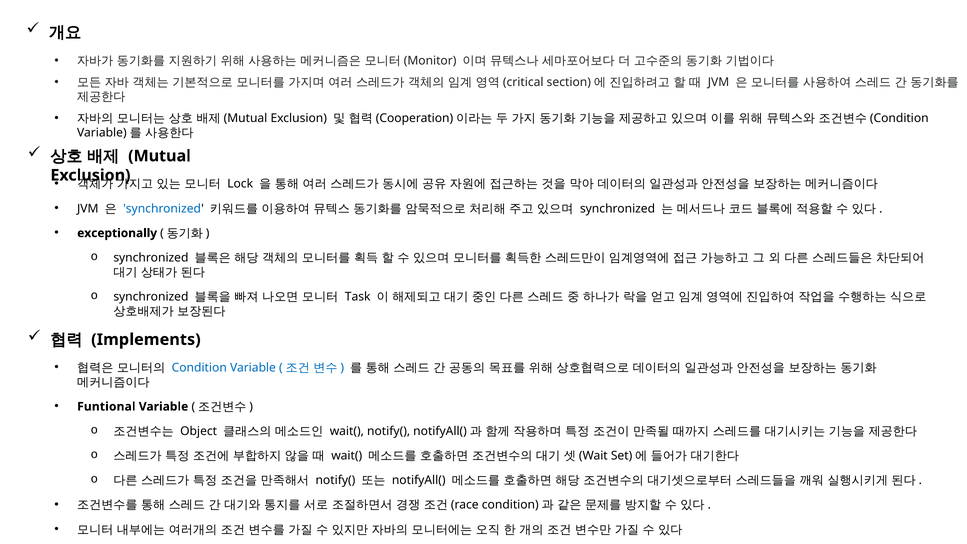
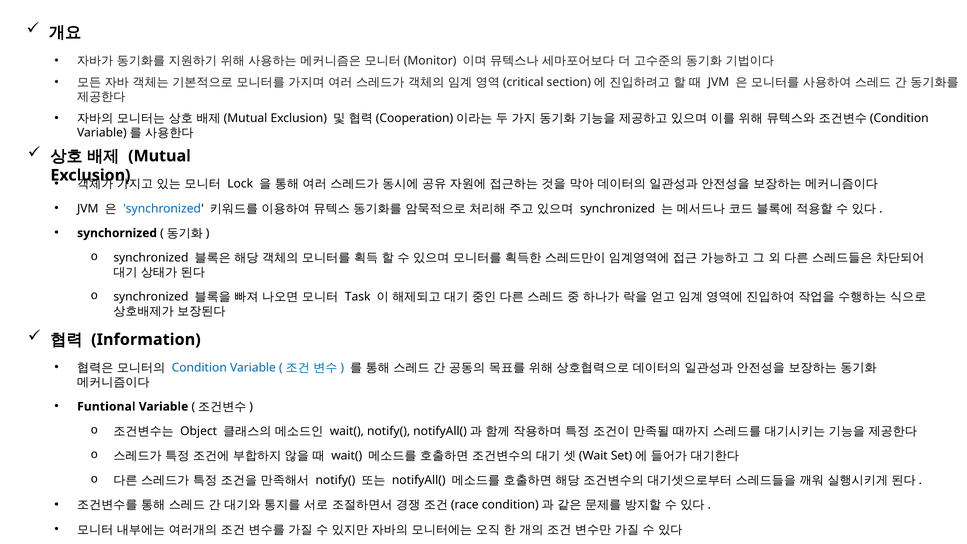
exceptionally: exceptionally -> synchornized (117, 233)
Implements: Implements -> Information (146, 340)
